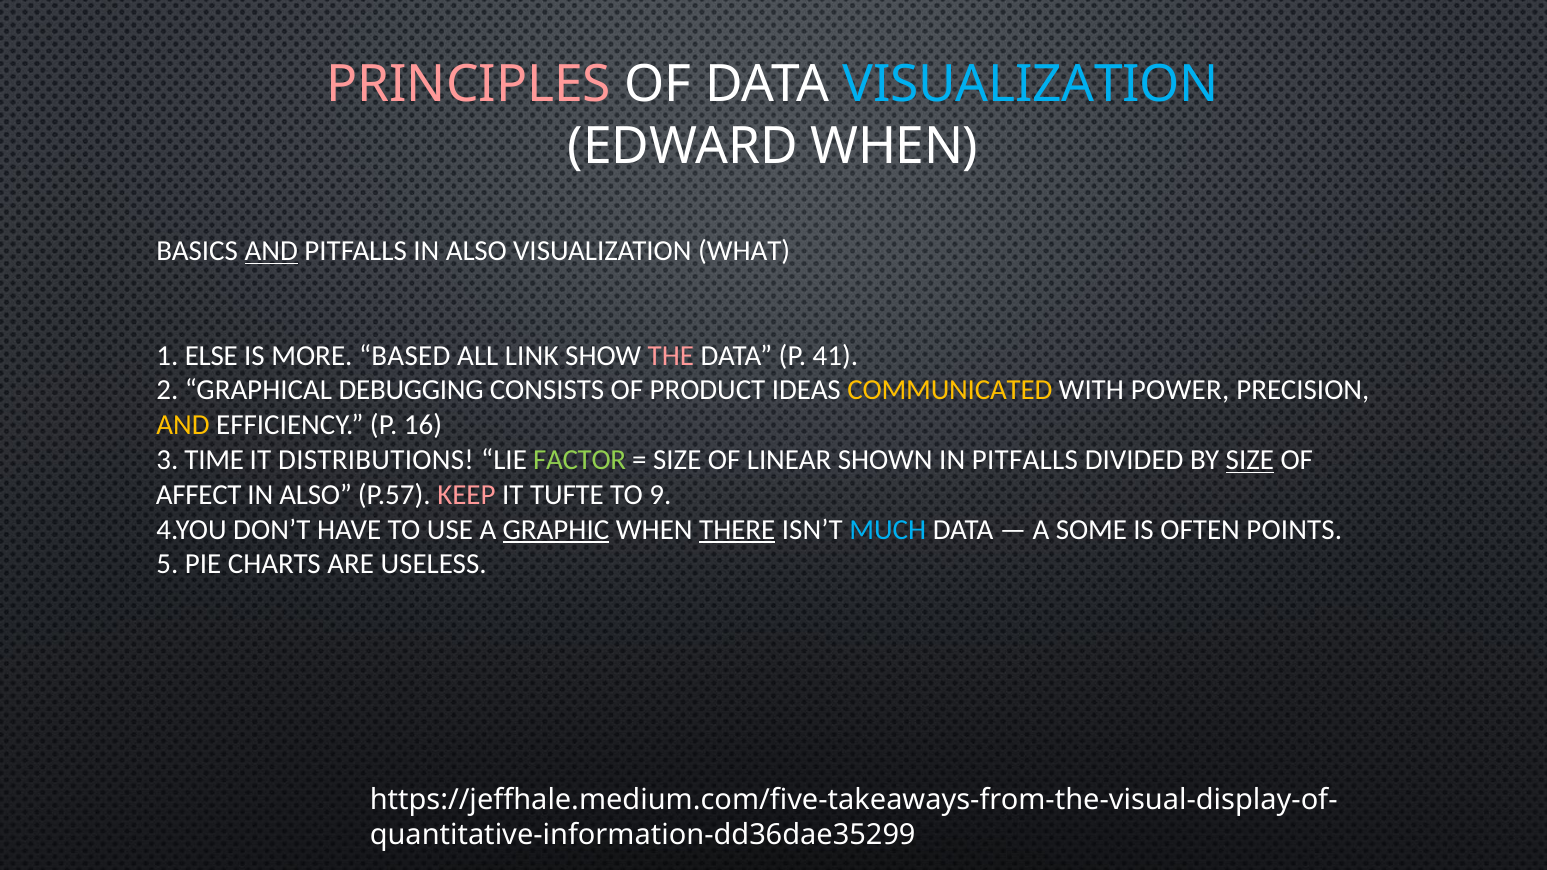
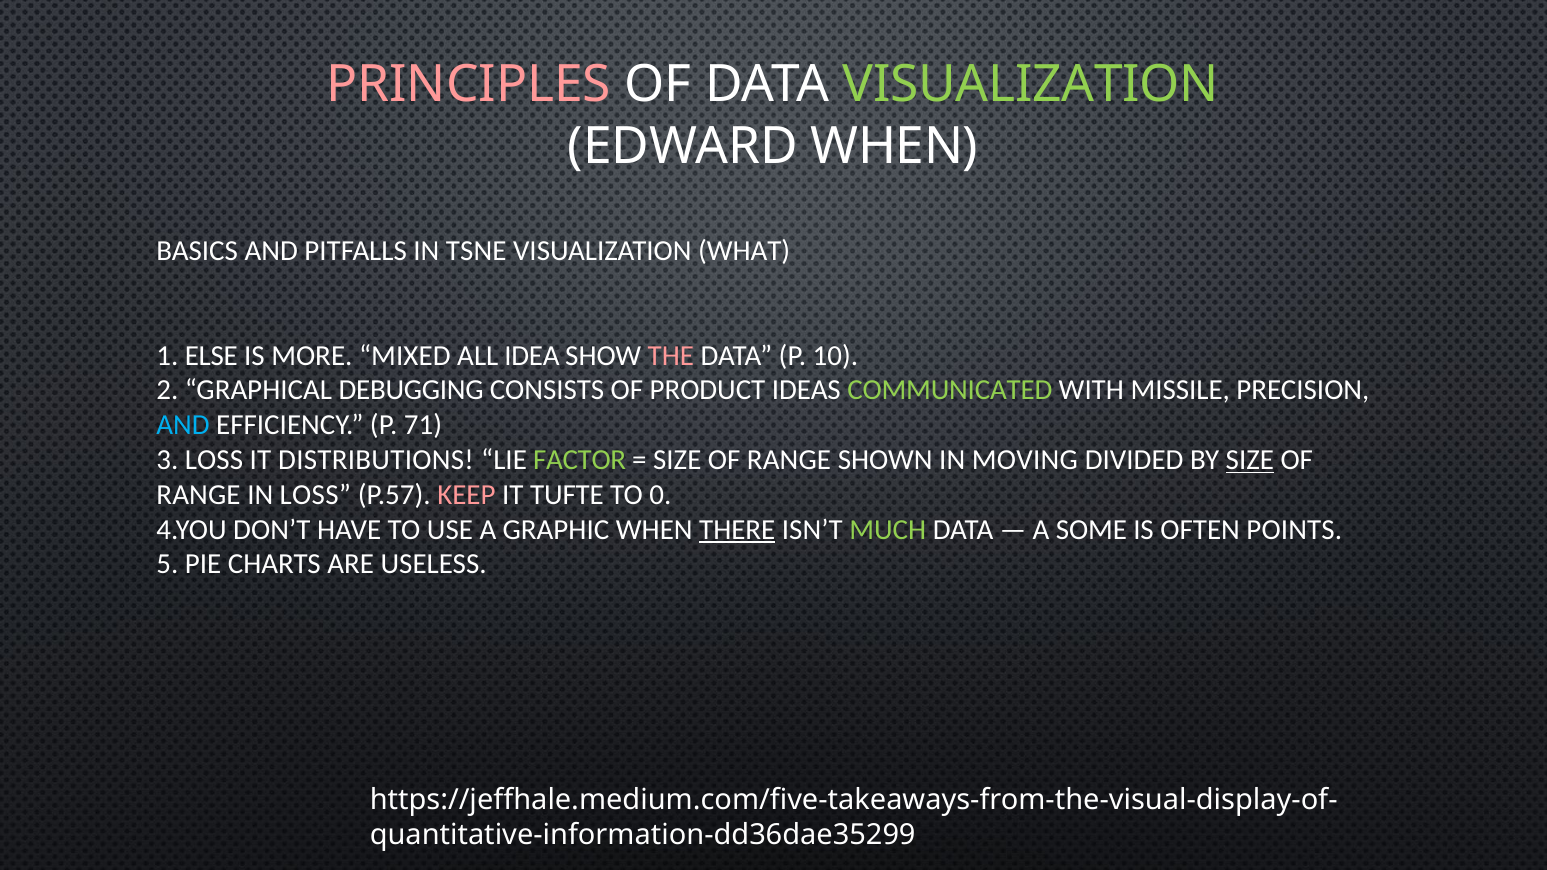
VISUALIZATION colour: light blue -> light green (1031, 84)
AND underline: present -> none (271, 251)
PITFALLS IN ALSO: ALSO -> TSNE (476, 251)
BASED: BASED -> MIXED (405, 356)
LINK: LINK -> IDEA (532, 356)
41: 41 -> 10 (835, 356)
COMMUNICATED colour: yellow -> light green (950, 390)
POWER: POWER -> MISSILE (1180, 390)
AND colour: yellow -> light blue (183, 425)
16: 16 -> 71 (423, 425)
3 TIME: TIME -> LOSS (214, 460)
LINEAR: LINEAR -> RANGE (789, 460)
IN PITFALLS: PITFALLS -> MOVING (1025, 460)
AFFECT: AFFECT -> RANGE (199, 495)
ALSO: ALSO -> LOSS (315, 495)
9: 9 -> 0 (660, 495)
GRAPHIC underline: present -> none (556, 530)
MUCH colour: light blue -> light green (888, 530)
